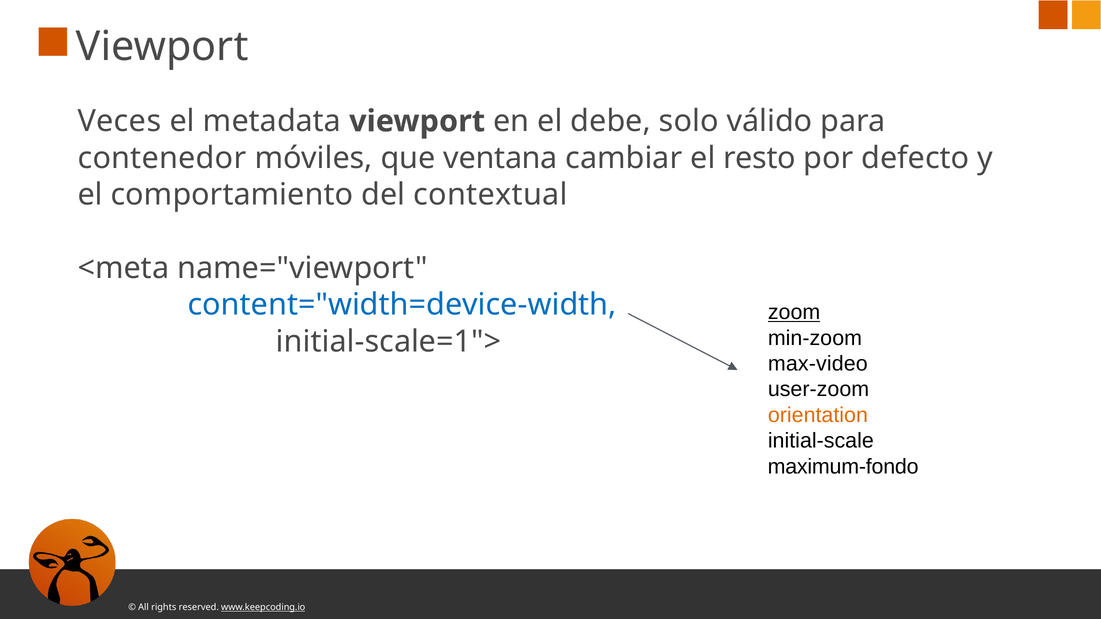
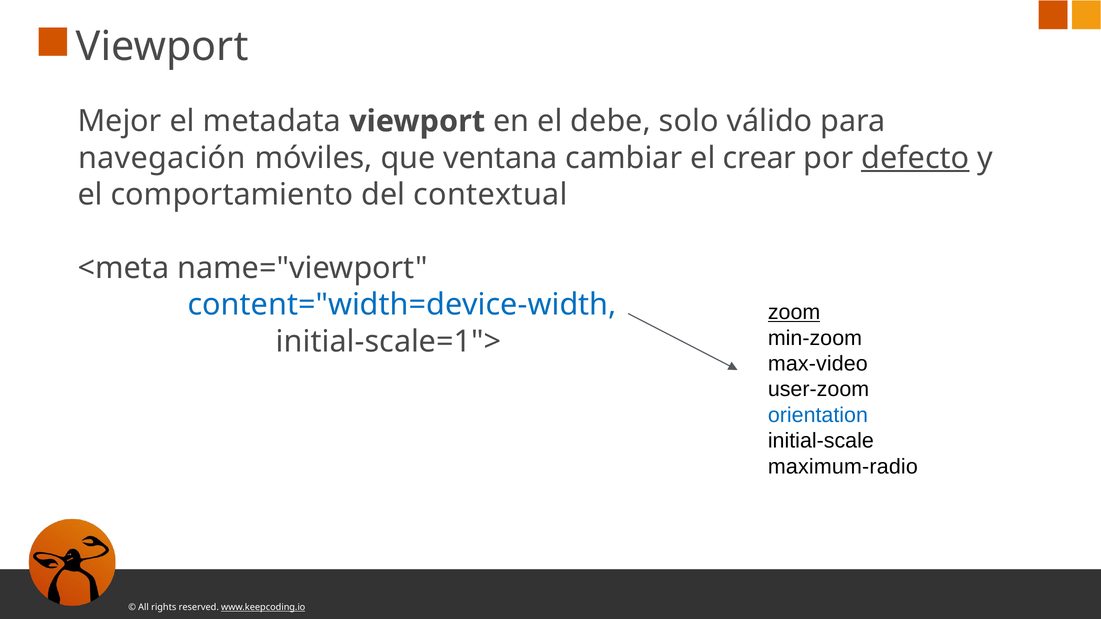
Veces: Veces -> Mejor (120, 121)
contenedor: contenedor -> navegación (162, 158)
resto: resto -> crear (760, 158)
defecto underline: none -> present (915, 158)
orientation colour: orange -> blue (818, 415)
maximum-fondo: maximum-fondo -> maximum-radio (843, 467)
